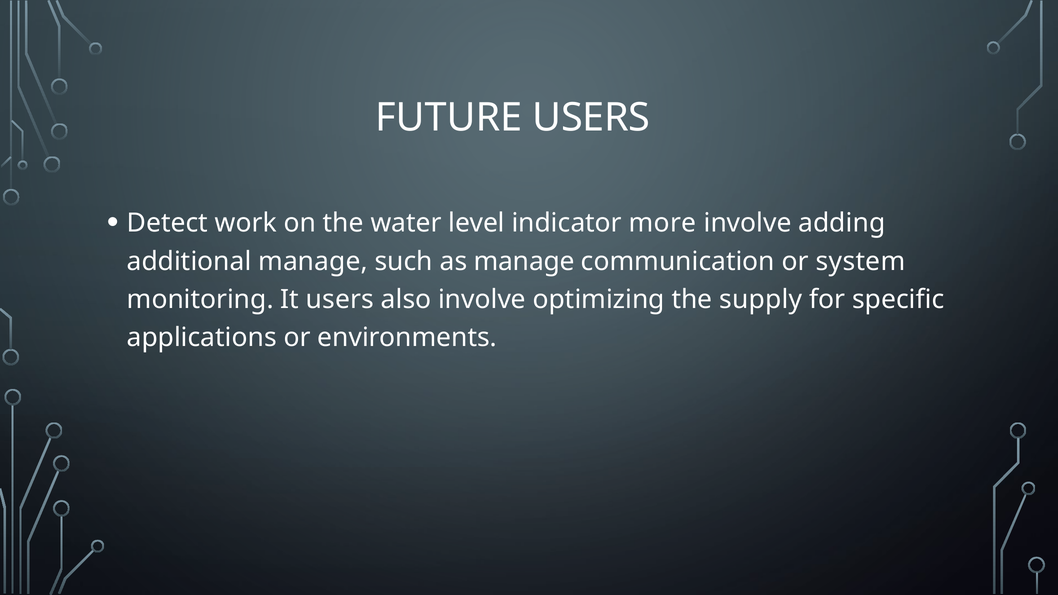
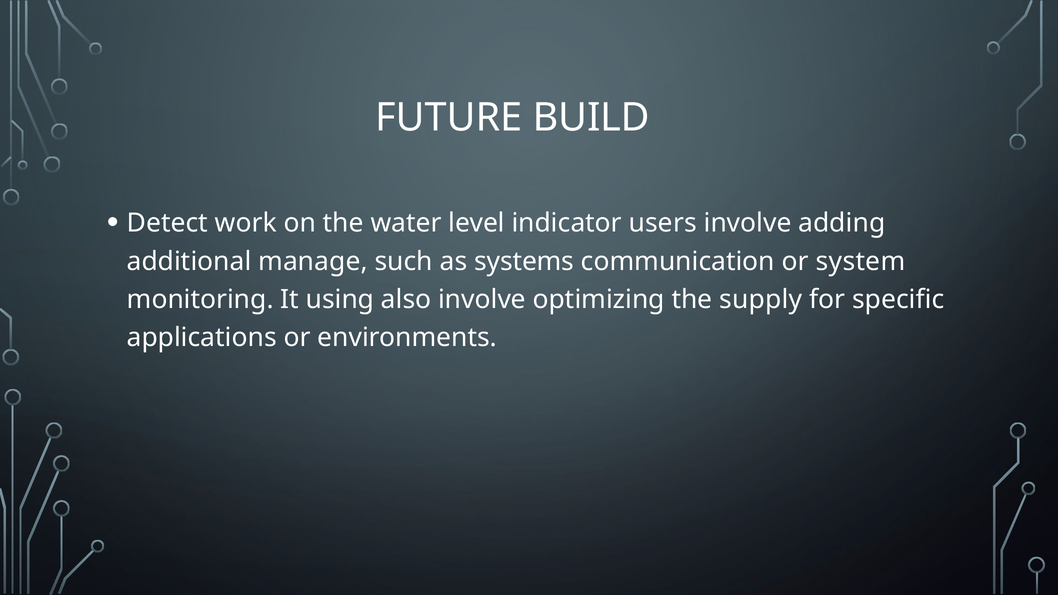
FUTURE USERS: USERS -> BUILD (591, 118)
more: more -> users (663, 223)
as manage: manage -> systems (524, 261)
It users: users -> using (340, 299)
